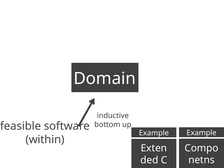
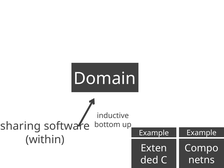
feasible: feasible -> sharing (21, 126)
